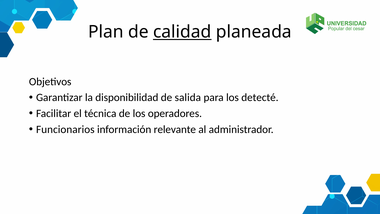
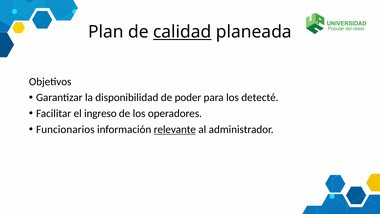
salida: salida -> poder (188, 97)
técnica: técnica -> ingreso (100, 113)
relevante underline: none -> present (175, 129)
